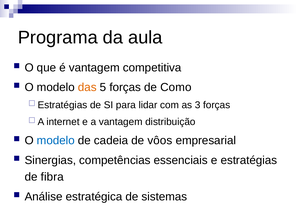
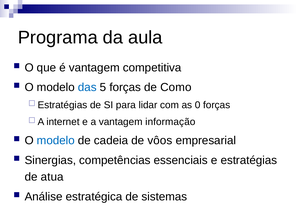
das colour: orange -> blue (87, 87)
3: 3 -> 0 (198, 105)
distribuição: distribuição -> informação (170, 122)
fibra: fibra -> atua (52, 177)
